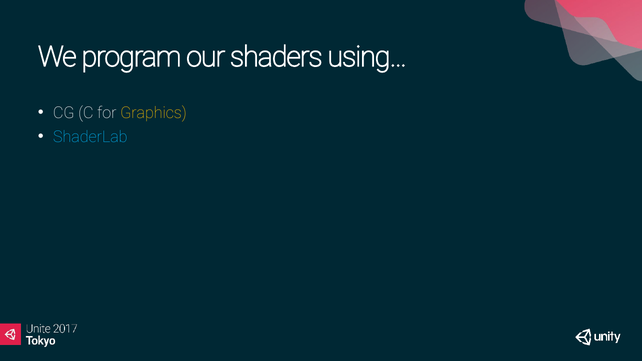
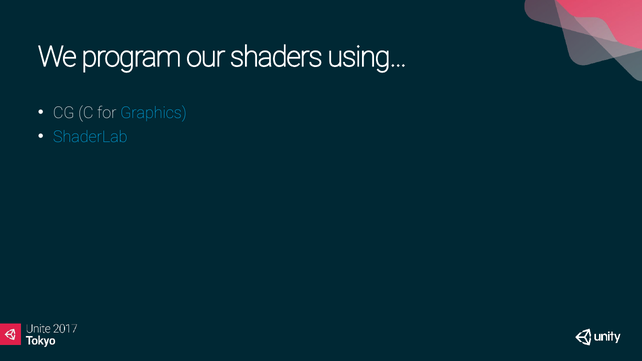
Graphics colour: yellow -> light blue (153, 113)
